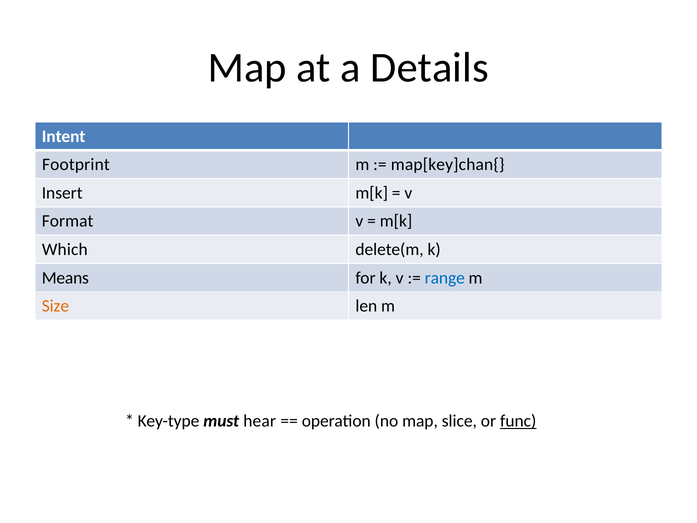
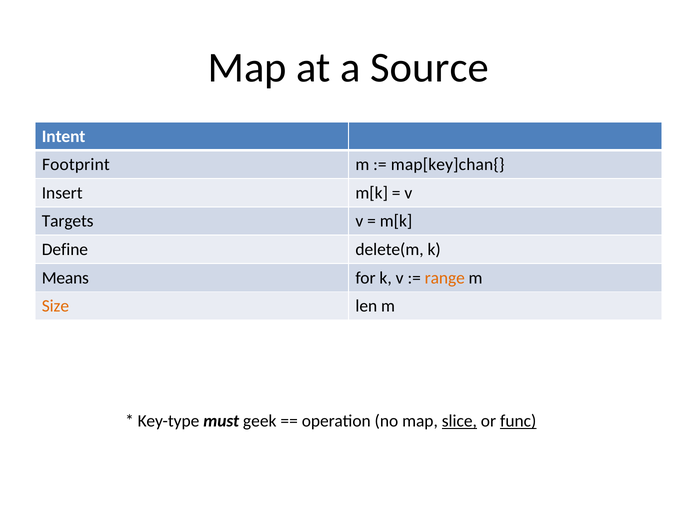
Details: Details -> Source (430, 67)
Format: Format -> Targets (68, 221)
Which: Which -> Define (65, 249)
range colour: blue -> orange (445, 278)
hear: hear -> geek (260, 421)
slice underline: none -> present (459, 421)
